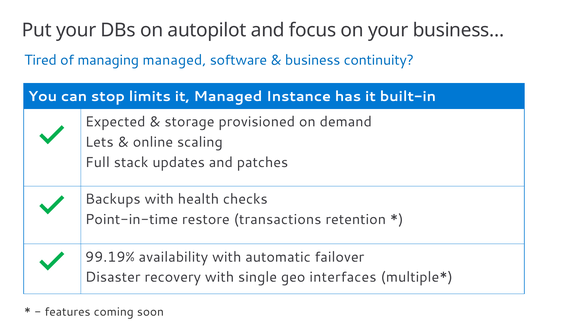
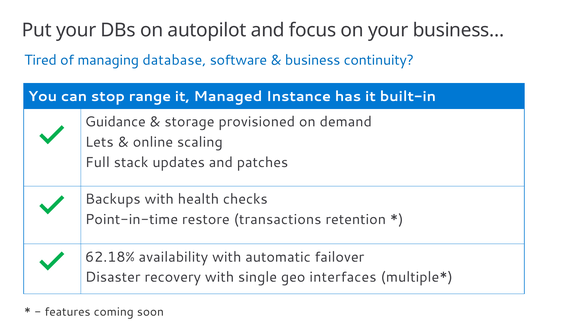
managing managed: managed -> database (174, 60)
limits: limits -> range (150, 97)
Expected: Expected -> Guidance (115, 122)
99.19%: 99.19% -> 62.18% (110, 257)
